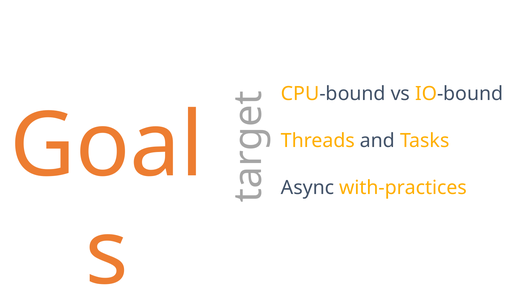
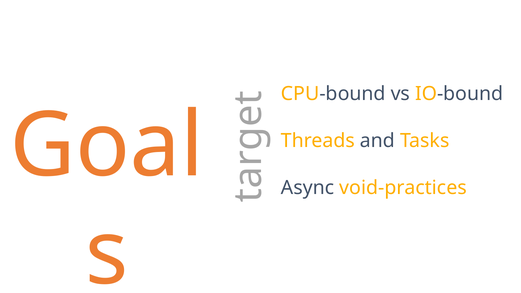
with-practices: with-practices -> void-practices (403, 188)
